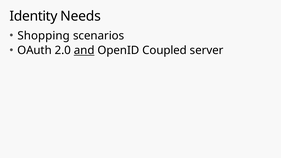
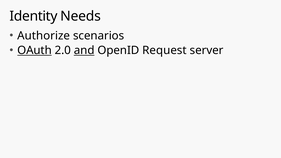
Shopping: Shopping -> Authorize (44, 36)
OAuth underline: none -> present (35, 50)
Coupled: Coupled -> Request (165, 50)
